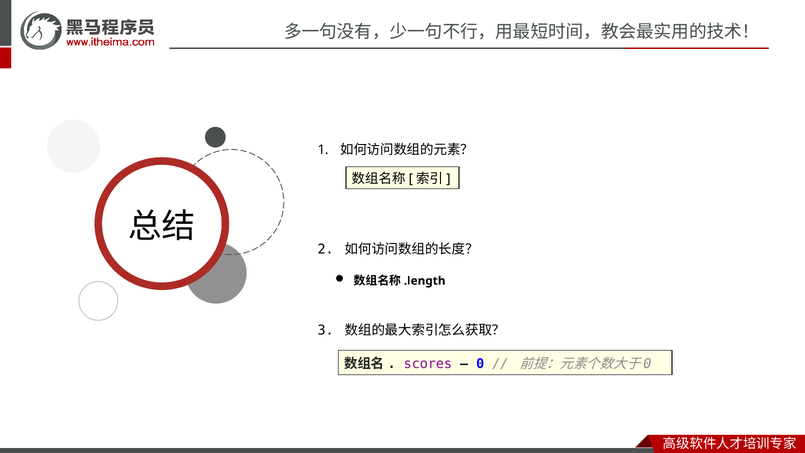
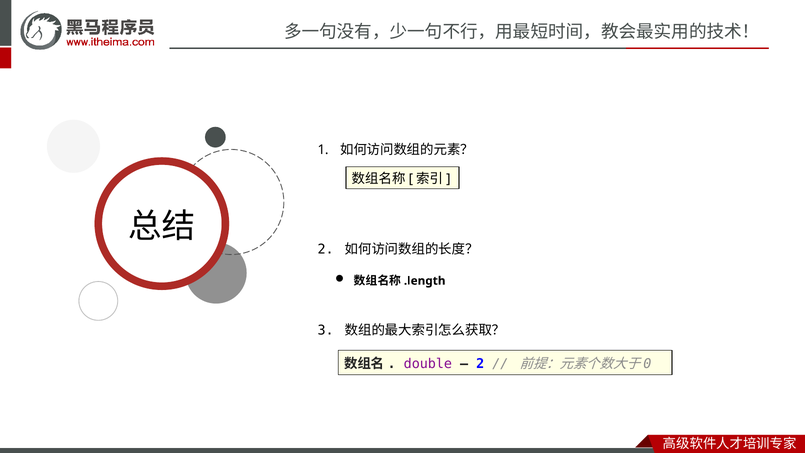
scores: scores -> double (428, 363)
0: 0 -> 2 (480, 363)
